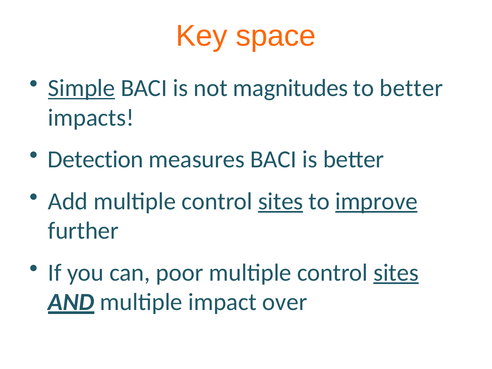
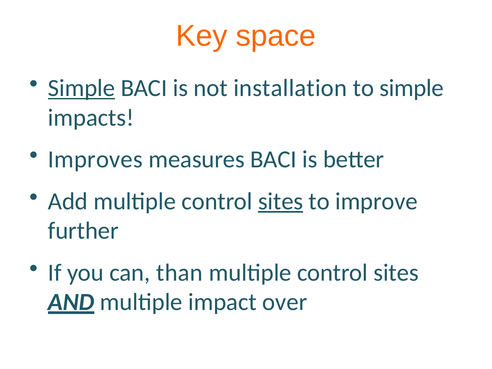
magnitudes: magnitudes -> installation (290, 88)
to better: better -> simple (412, 88)
Detection: Detection -> Improves (95, 159)
improve underline: present -> none (376, 201)
poor: poor -> than (180, 273)
sites underline: present -> none (396, 273)
